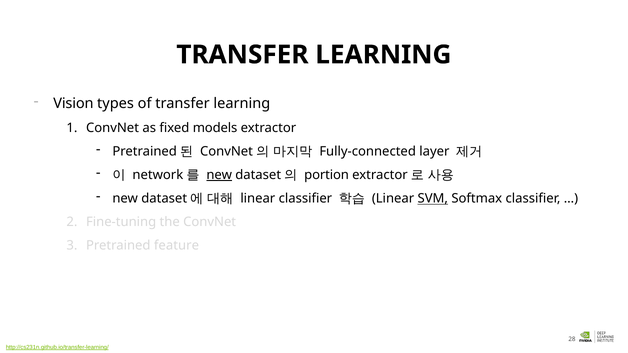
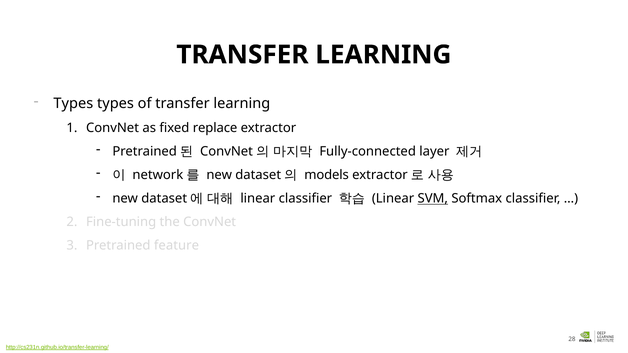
Vision: Vision -> Types (73, 104)
models: models -> replace (215, 128)
new underline: present -> none (219, 175)
portion: portion -> models (327, 175)
